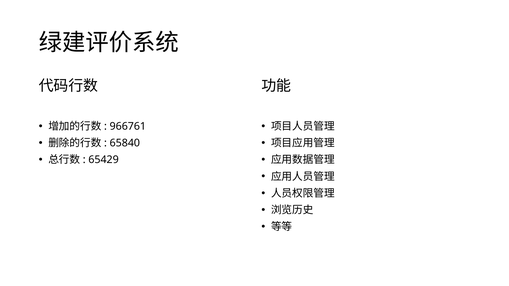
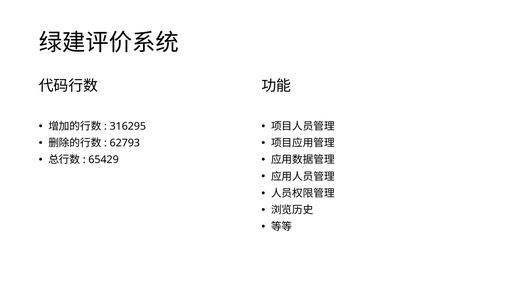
966761: 966761 -> 316295 (128, 126)
65840: 65840 -> 62793 (125, 143)
